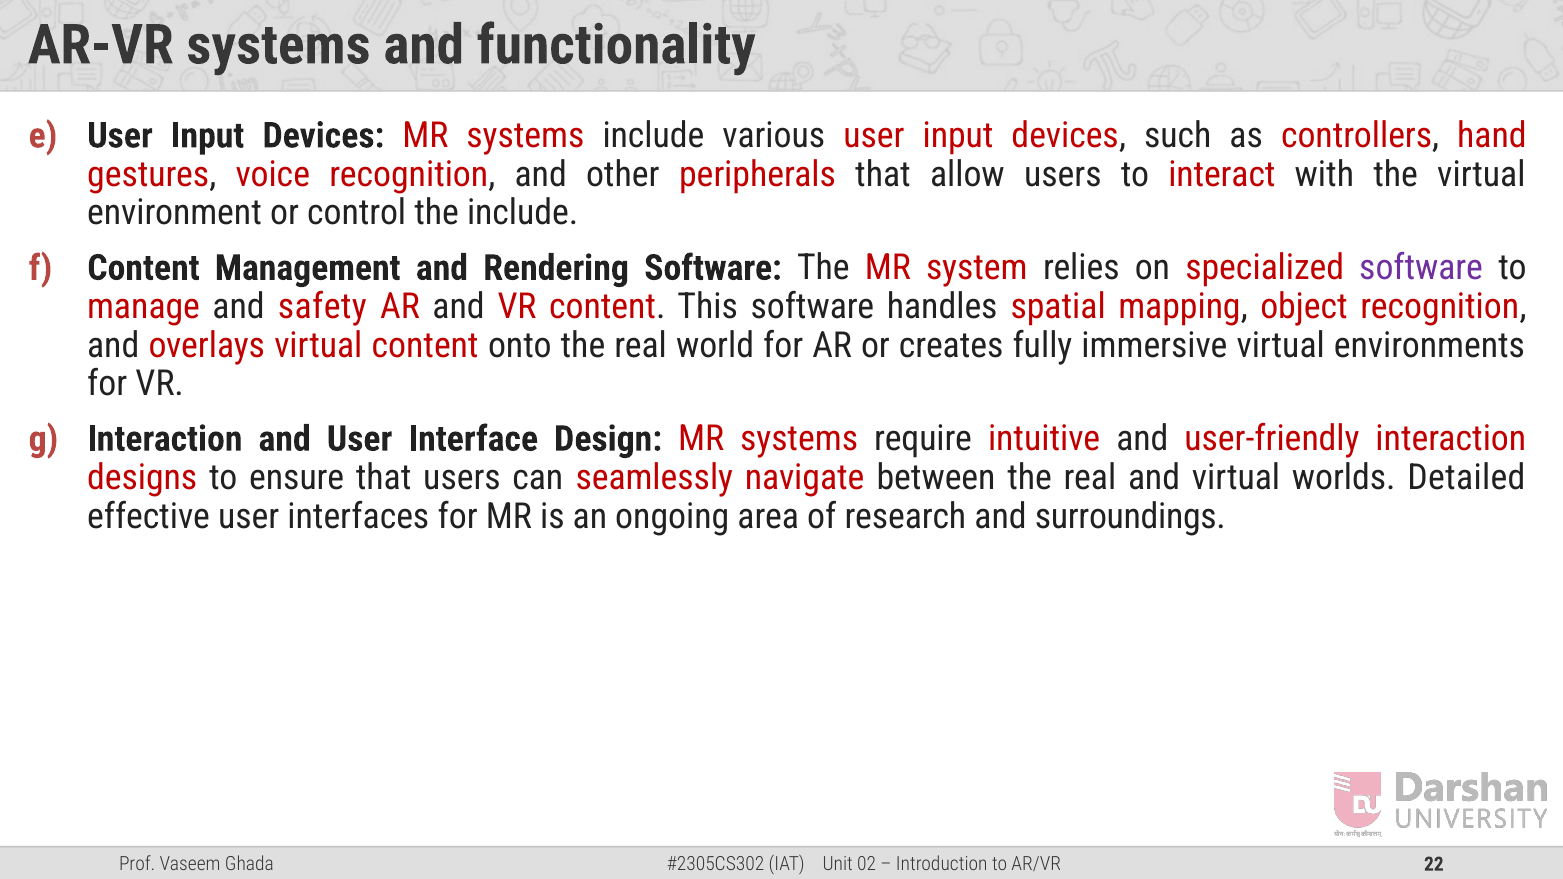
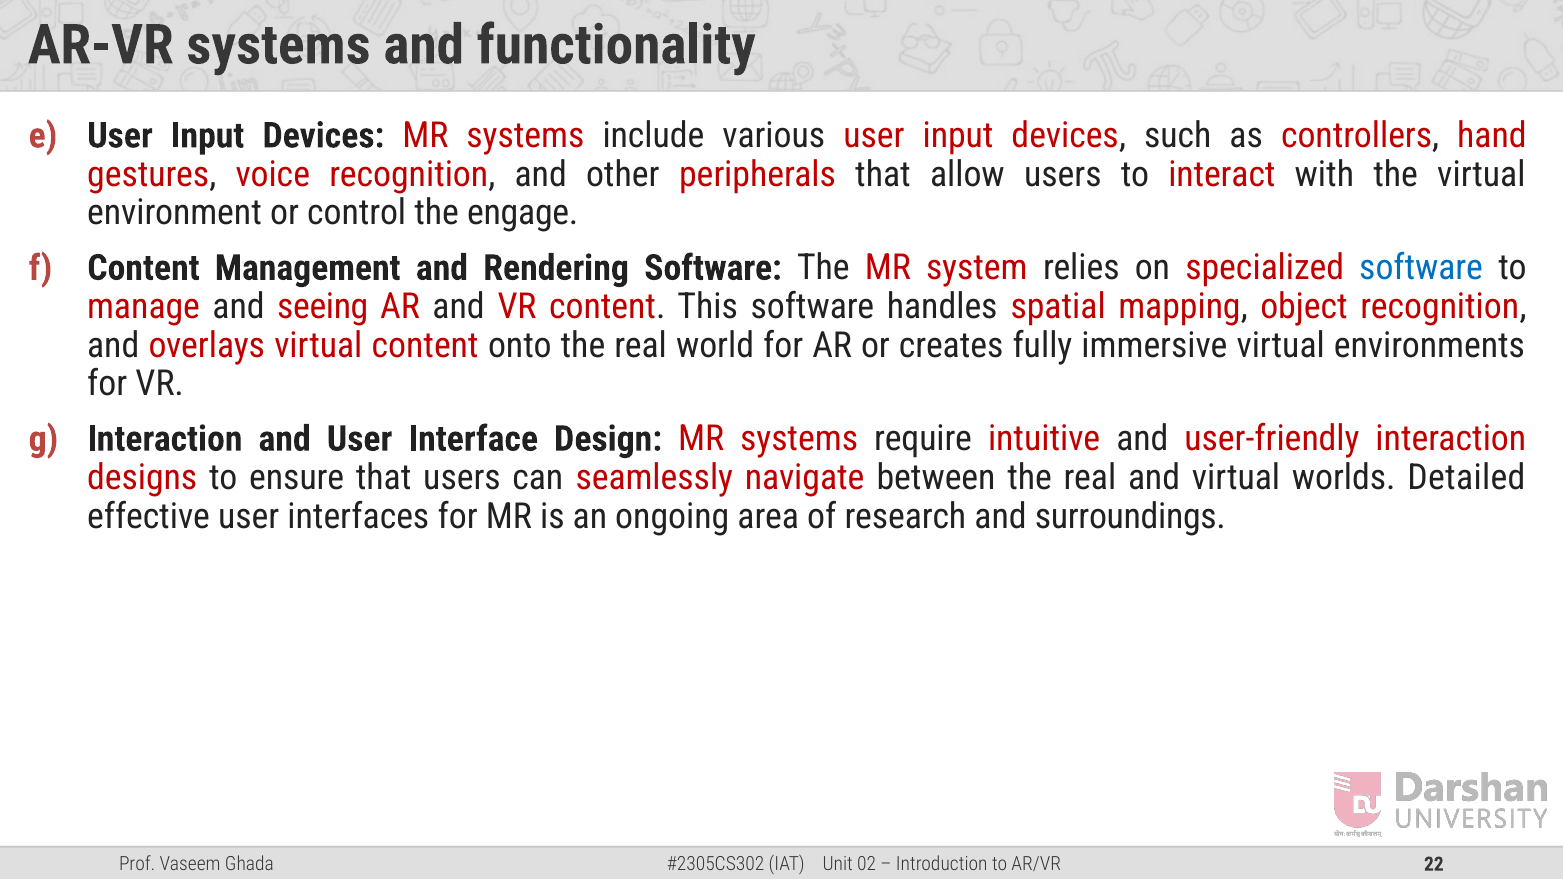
the include: include -> engage (523, 213)
software colour: purple -> blue (1421, 268)
safety: safety -> seeing (323, 307)
